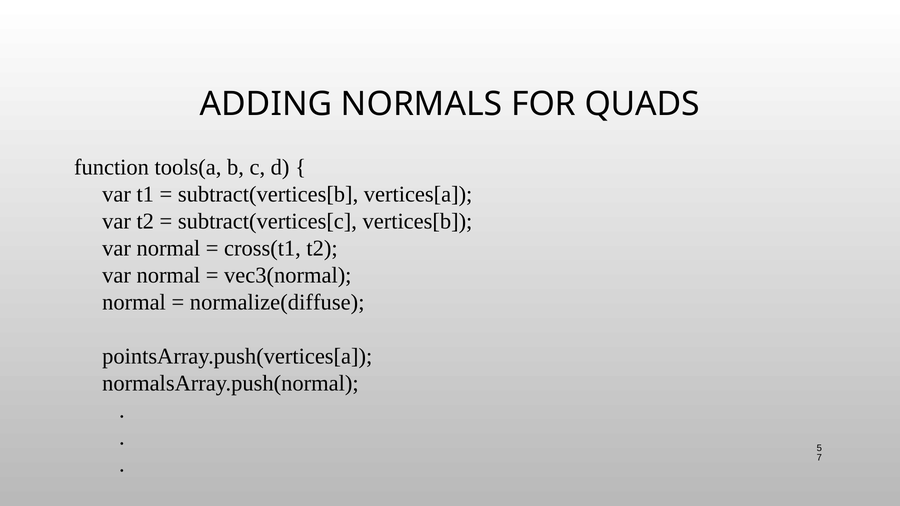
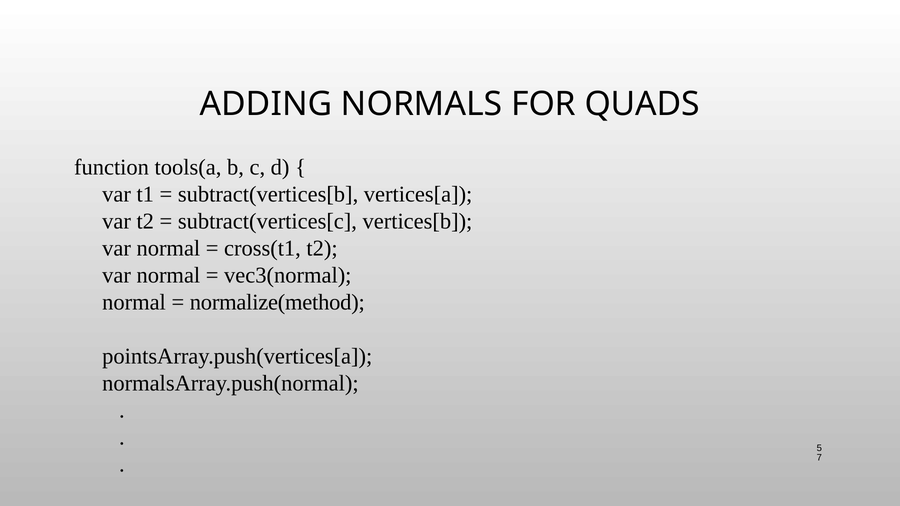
normalize(diffuse: normalize(diffuse -> normalize(method (277, 302)
